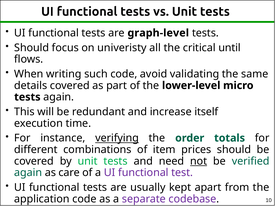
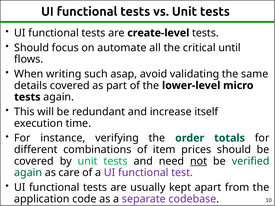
graph-level: graph-level -> create-level (158, 33)
univeristy: univeristy -> automate (122, 48)
such code: code -> asap (124, 74)
verifying underline: present -> none (117, 138)
